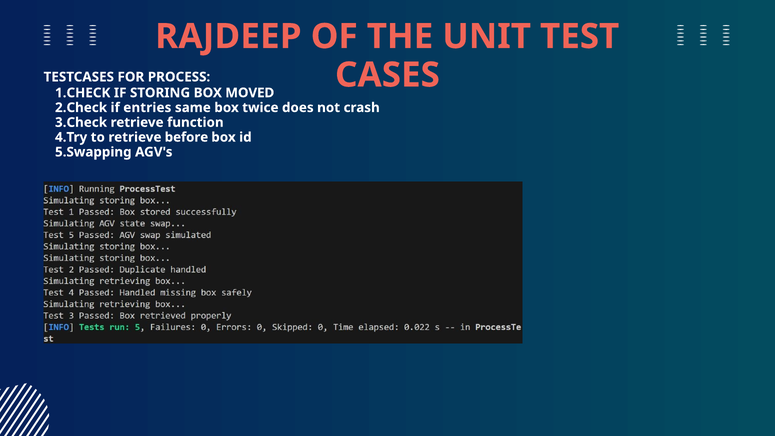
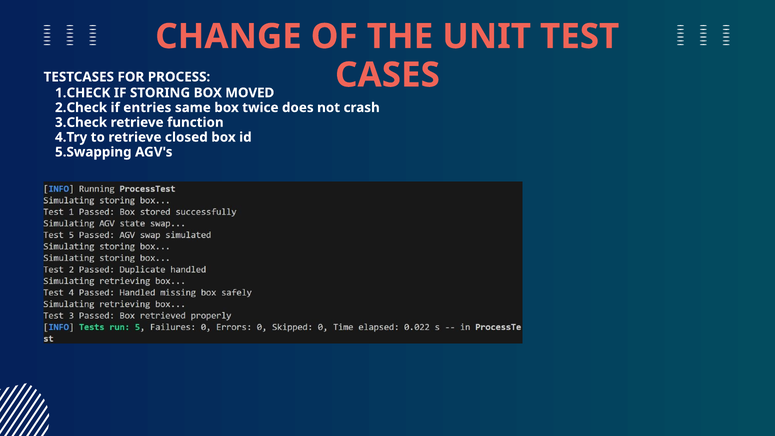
RAJDEEP: RAJDEEP -> CHANGE (228, 37)
before: before -> closed (186, 137)
